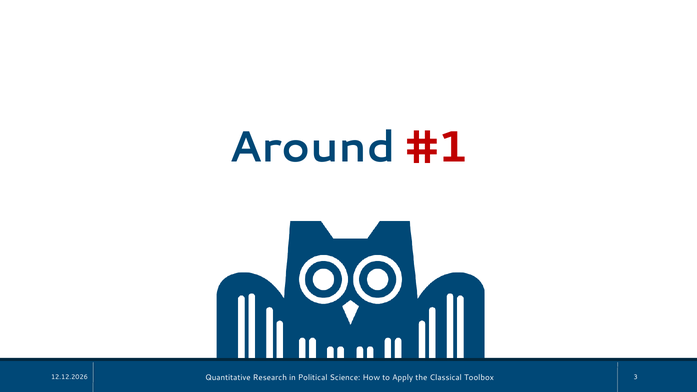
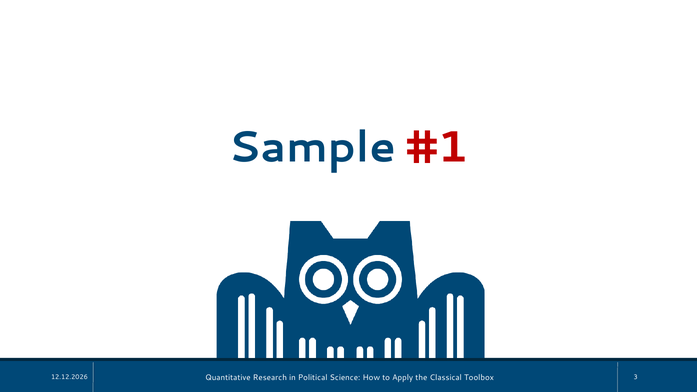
Around: Around -> Sample (312, 147)
